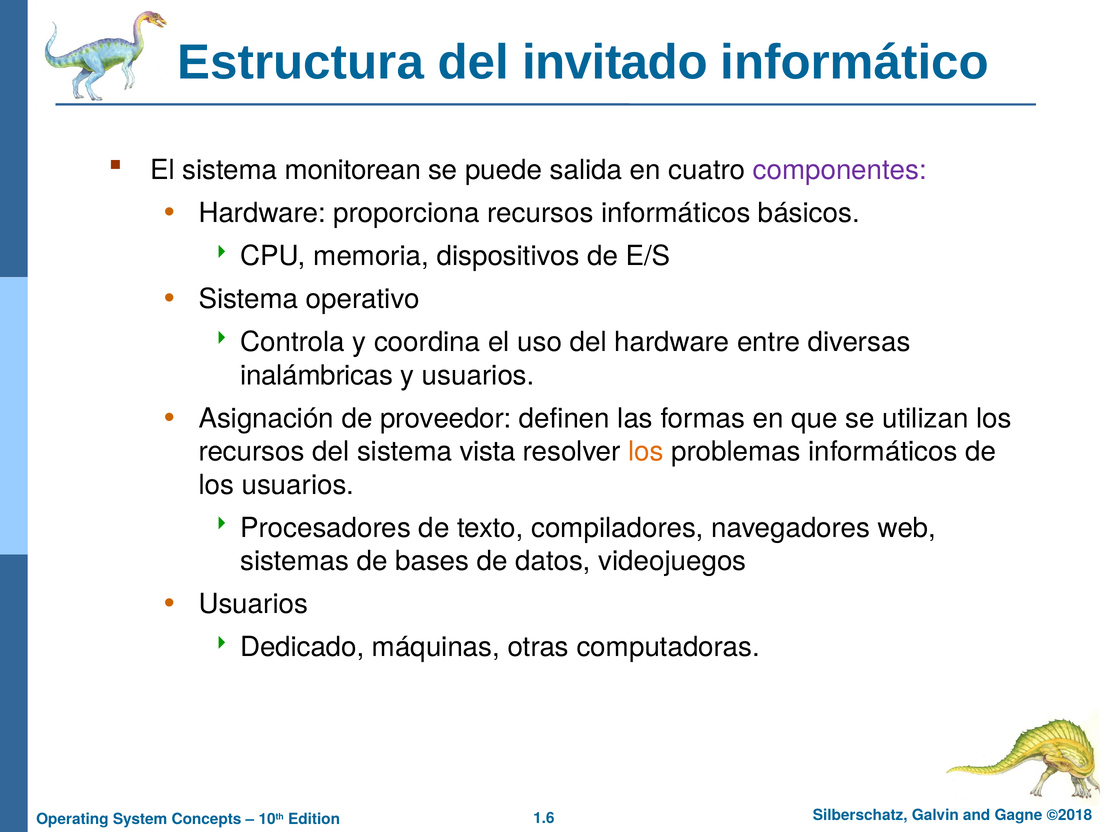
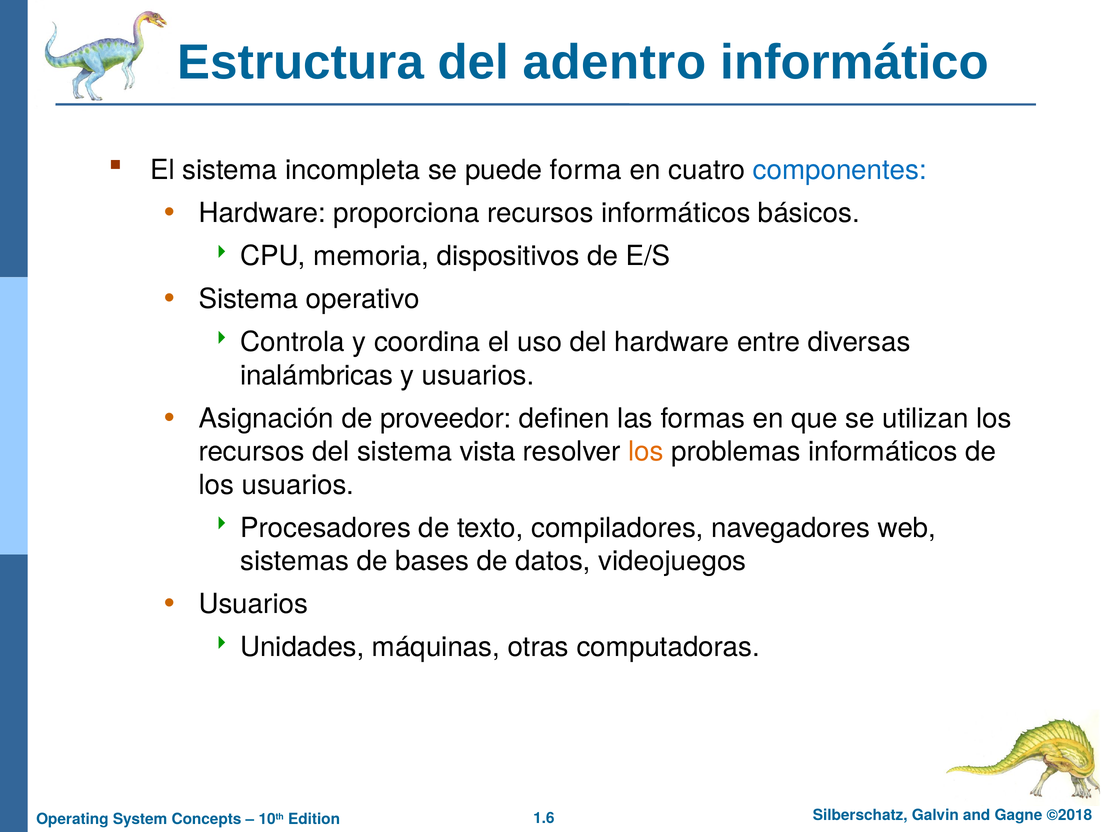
invitado: invitado -> adentro (614, 63)
monitorean: monitorean -> incompleta (353, 170)
salida: salida -> forma (586, 170)
componentes colour: purple -> blue (840, 170)
Dedicado: Dedicado -> Unidades (302, 648)
